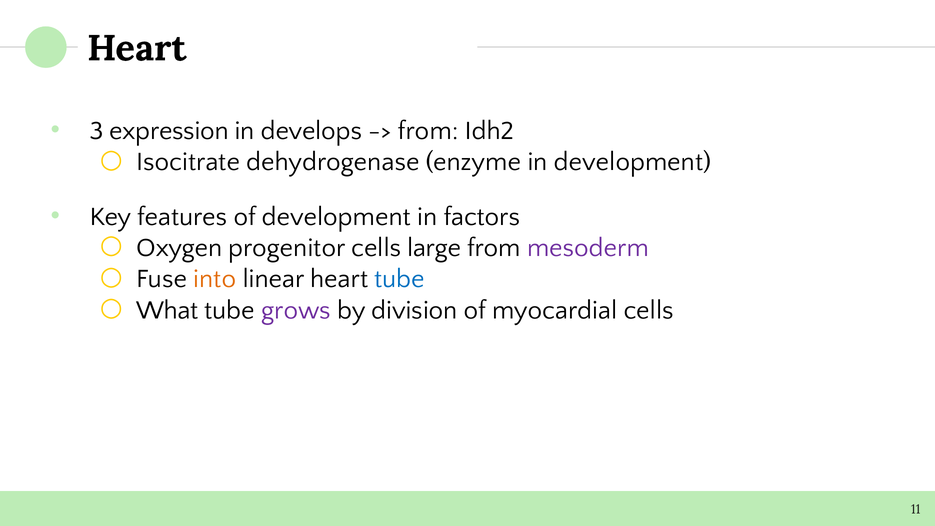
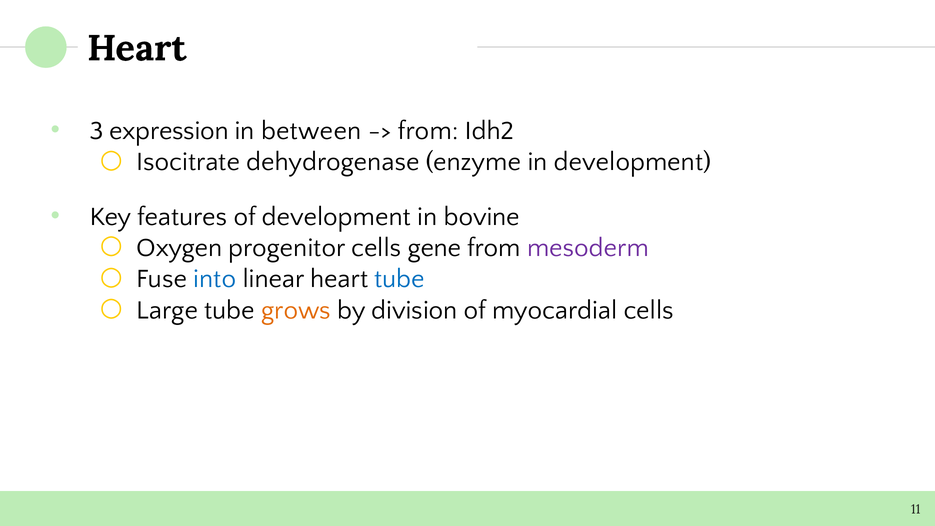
develops: develops -> between (311, 131)
factors: factors -> bovine (482, 216)
large: large -> gene (434, 248)
into colour: orange -> blue (215, 279)
What: What -> Large (167, 310)
grows colour: purple -> orange (296, 310)
